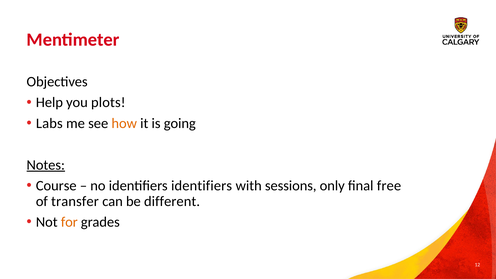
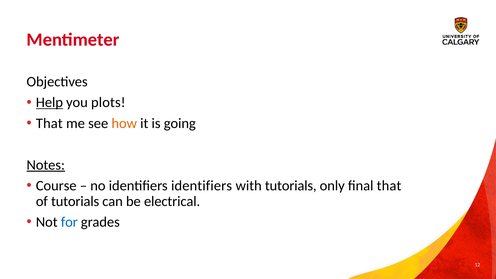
Help underline: none -> present (49, 103)
Labs: Labs -> That (49, 123)
with sessions: sessions -> tutorials (291, 186)
final free: free -> that (389, 186)
of transfer: transfer -> tutorials (75, 201)
different: different -> electrical (172, 201)
for colour: orange -> blue (69, 222)
